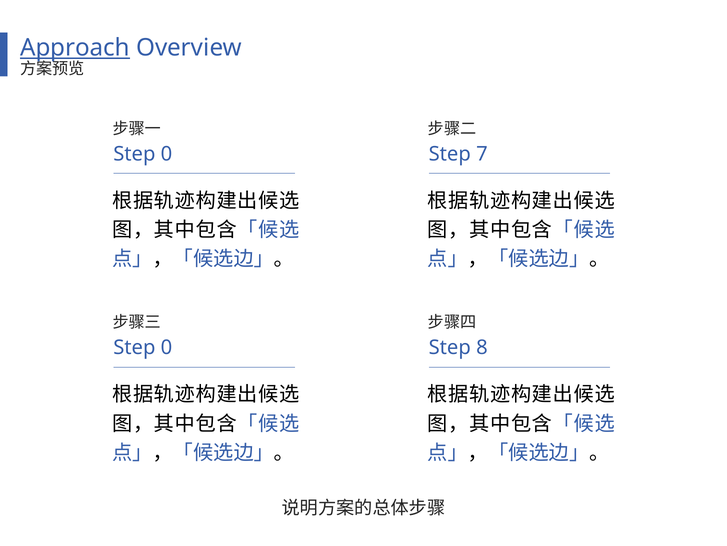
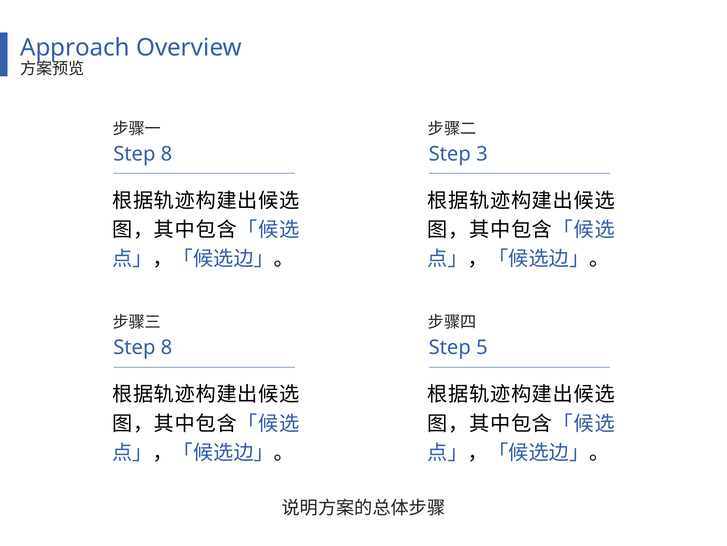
Approach underline: present -> none (75, 48)
0: 0 -> 8 (167, 154)
7: 7 -> 3 (482, 154)
0: 0 -> 8 (167, 347)
8: 8 -> 5 (482, 347)
